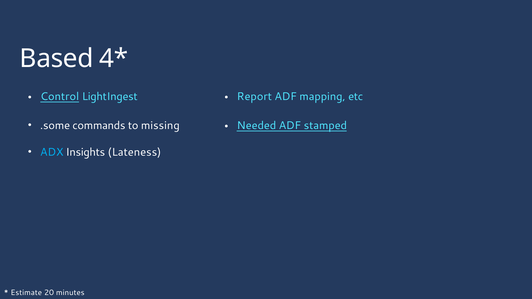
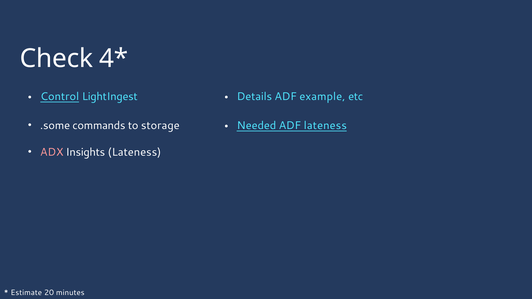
Based: Based -> Check (57, 59)
Report: Report -> Details (254, 97)
mapping: mapping -> example (322, 97)
missing: missing -> storage (160, 126)
ADF stamped: stamped -> lateness (325, 126)
ADX colour: light blue -> pink (52, 152)
